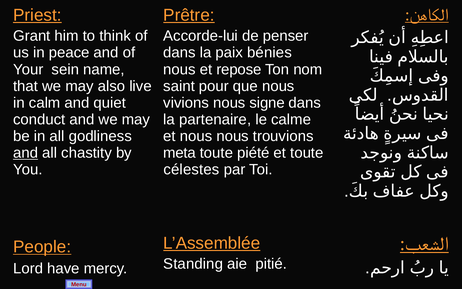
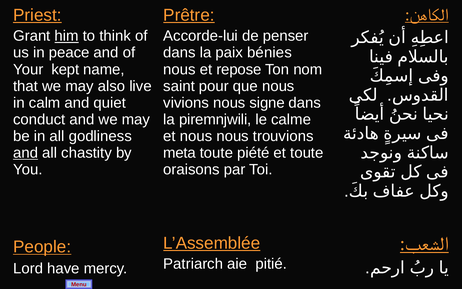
him underline: none -> present (67, 36)
sein: sein -> kept (65, 69)
partenaire: partenaire -> piremnjwili (215, 119)
célestes: célestes -> oraisons (192, 169)
Standing: Standing -> Patriarch (193, 264)
